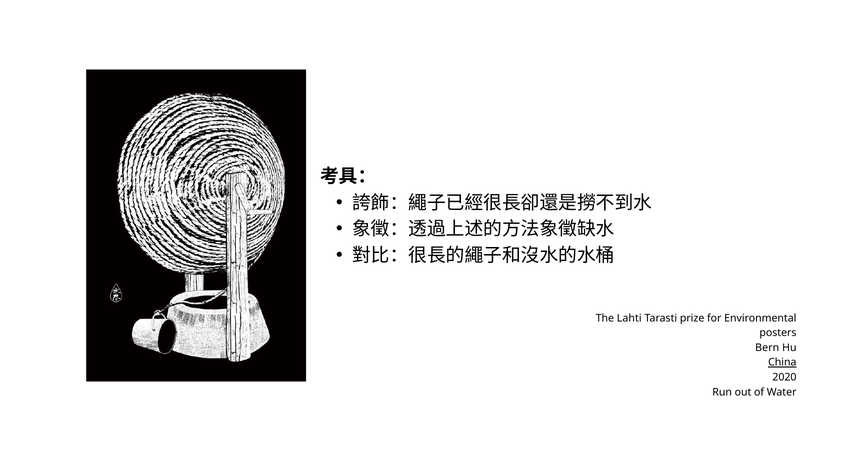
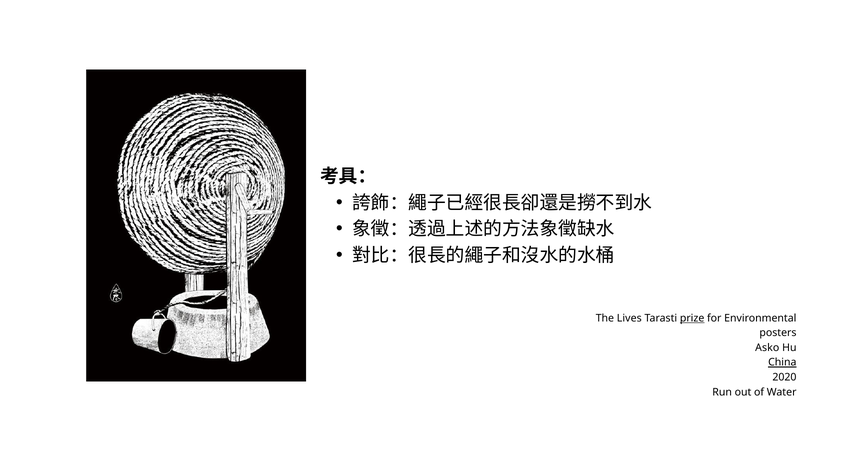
Lahti: Lahti -> Lives (629, 318)
prize underline: none -> present (692, 318)
Bern: Bern -> Asko (767, 348)
